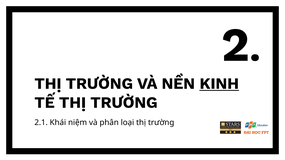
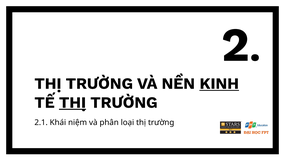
THỊ underline: none -> present (73, 103)
